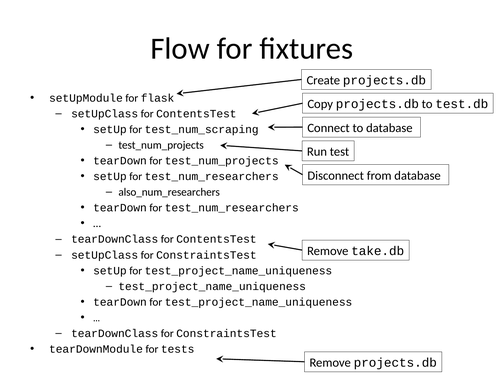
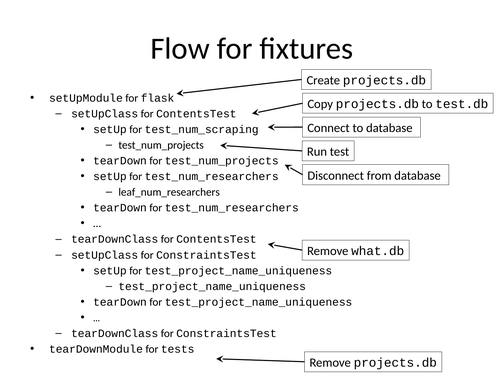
also_num_researchers: also_num_researchers -> leaf_num_researchers (169, 192)
take.db: take.db -> what.db (378, 251)
